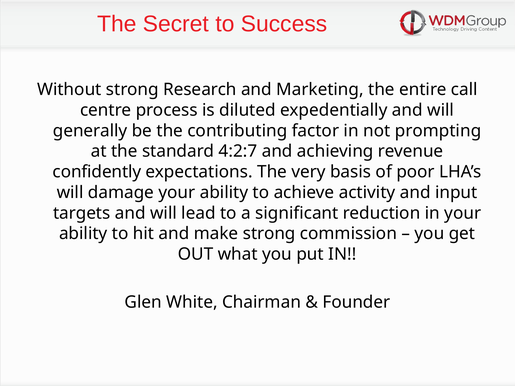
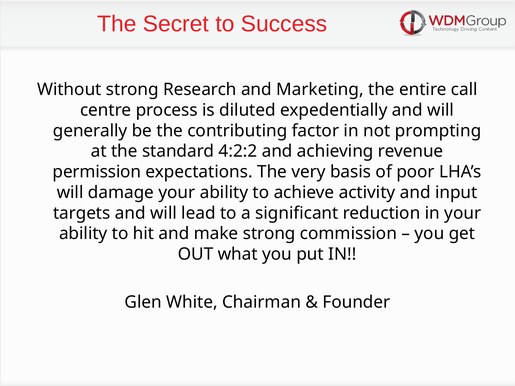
4:2:7: 4:2:7 -> 4:2:2 (238, 151)
confidently: confidently -> permission (97, 172)
